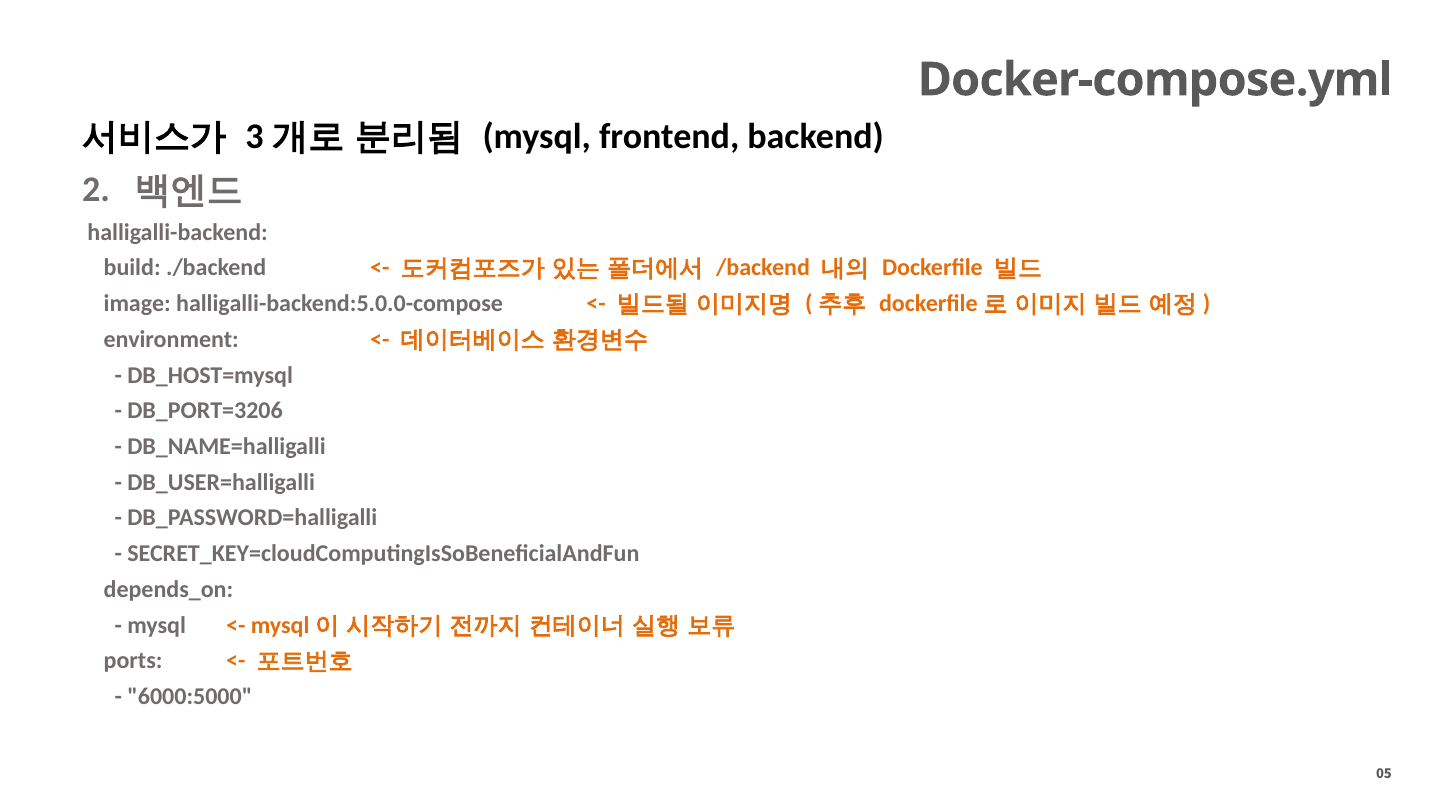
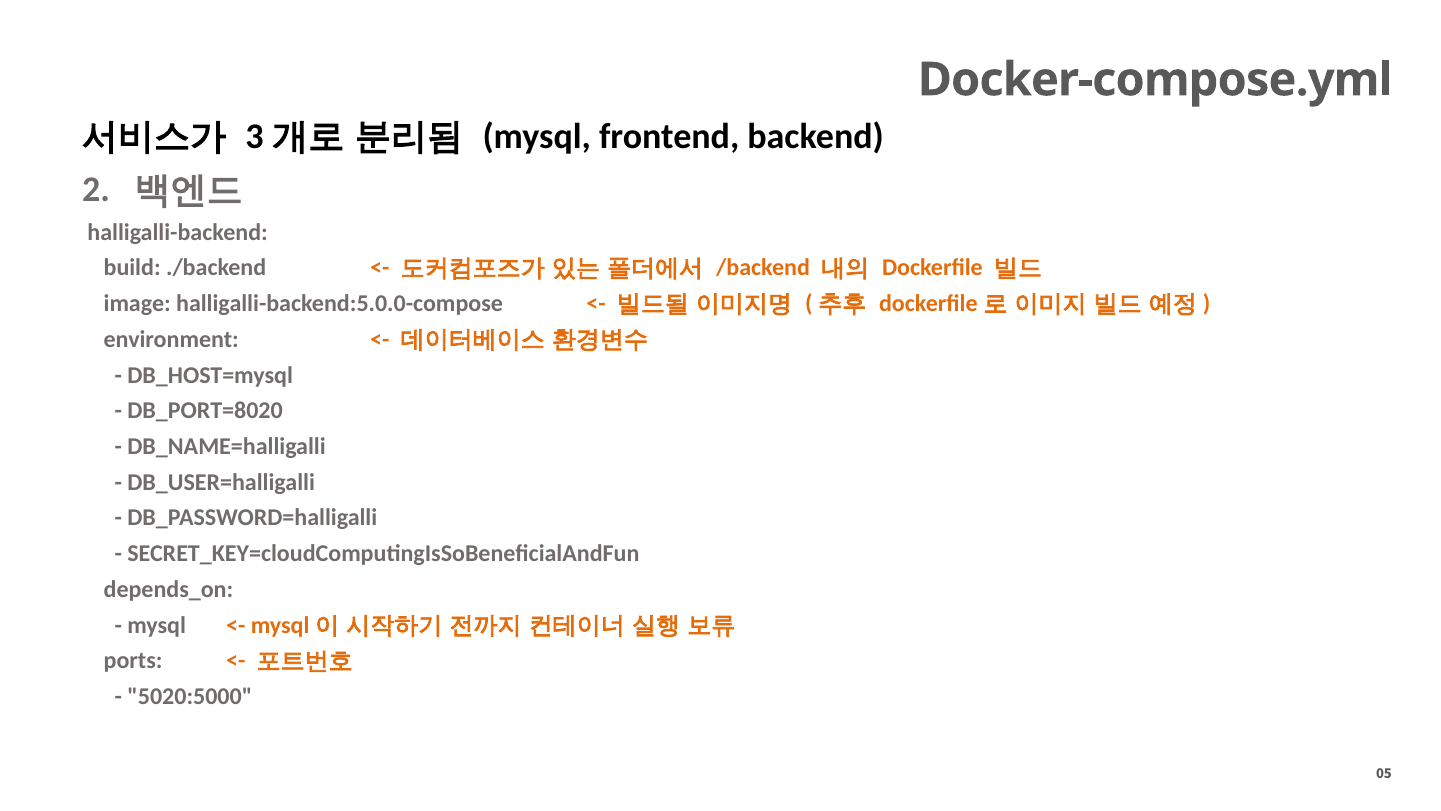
DB_PORT=3206: DB_PORT=3206 -> DB_PORT=8020 (205, 411)
6000:5000: 6000:5000 -> 5020:5000 (190, 696)
